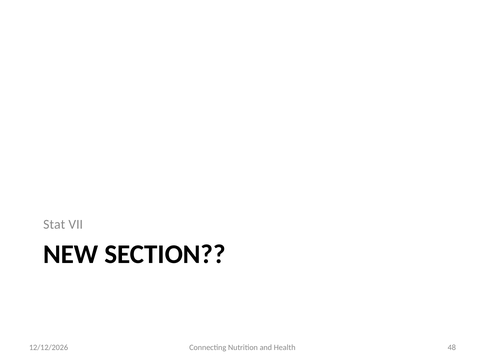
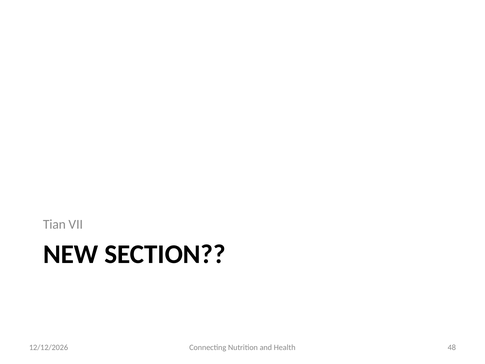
Stat: Stat -> Tian (54, 224)
